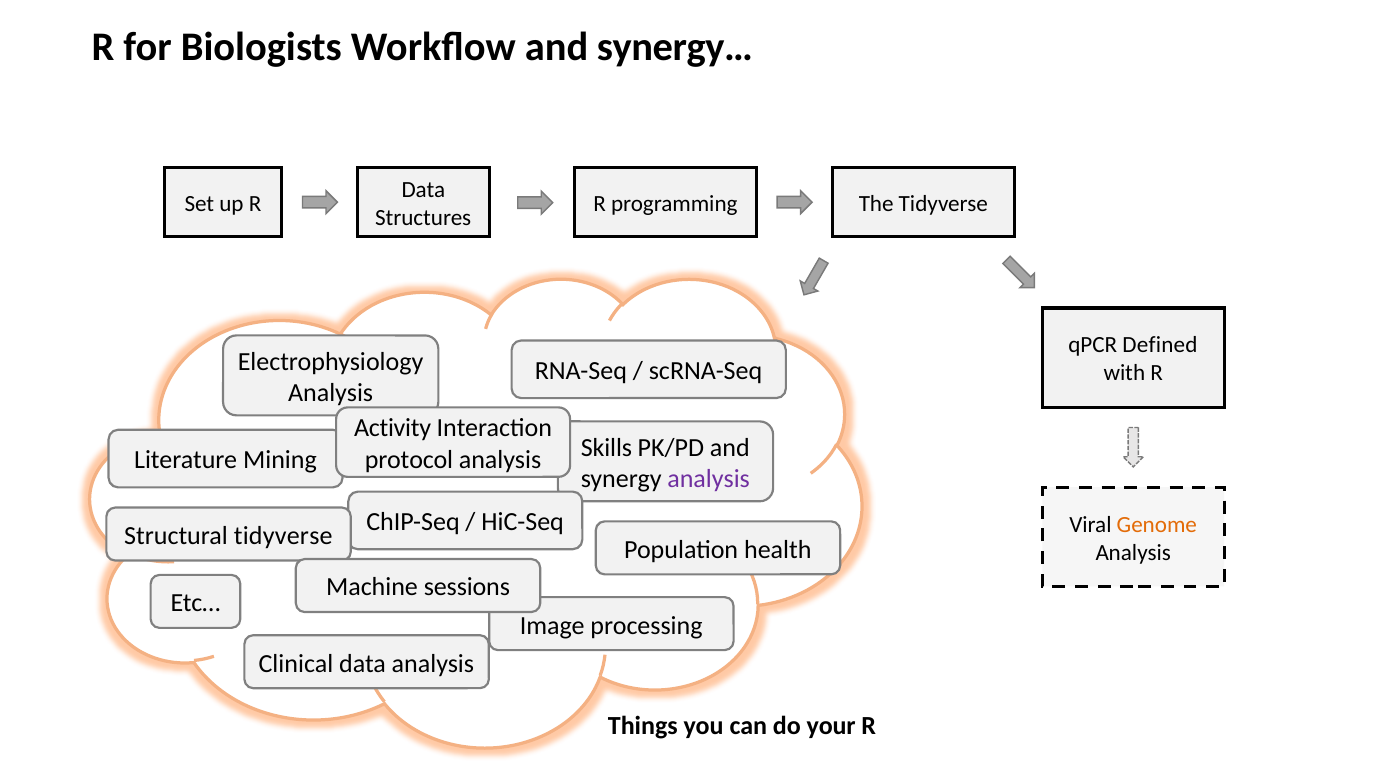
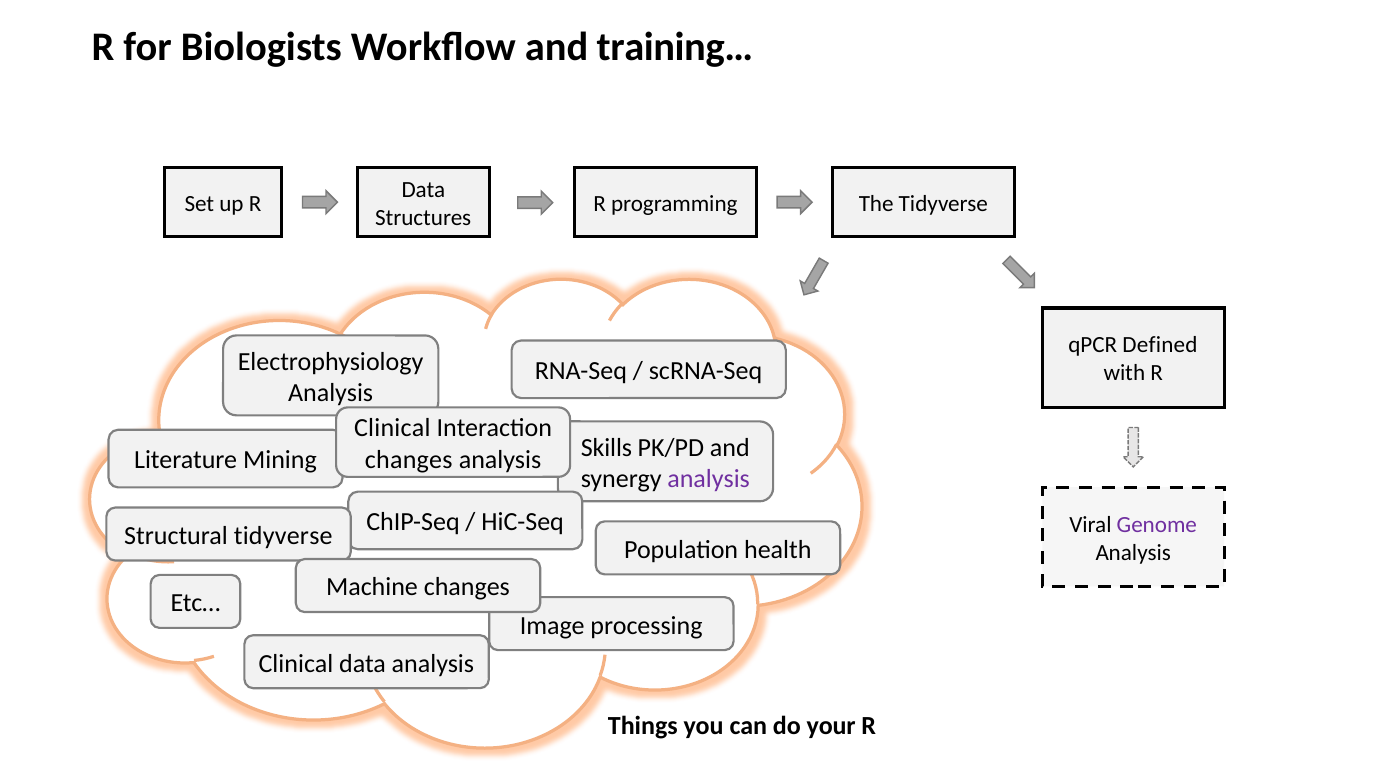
synergy…: synergy… -> training… (675, 47)
Activity: Activity -> Clinical (392, 428)
protocol: protocol -> changes (409, 459)
Genome colour: orange -> purple (1157, 524)
Machine sessions: sessions -> changes (467, 587)
